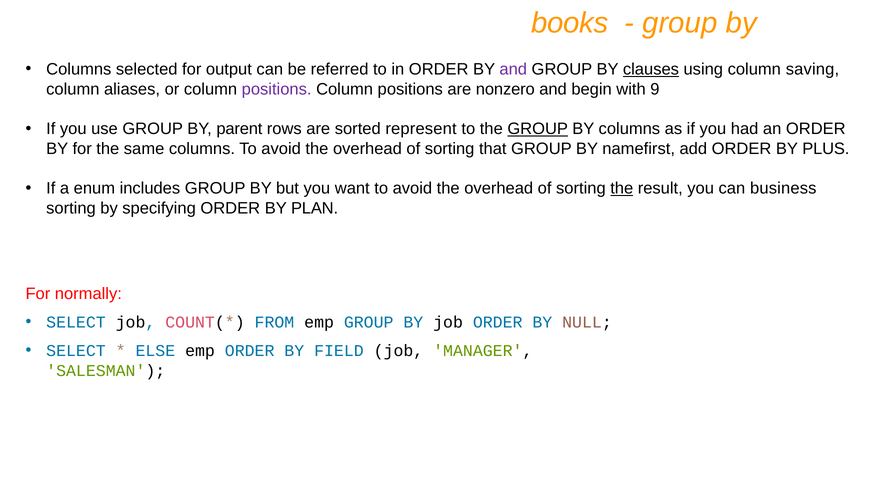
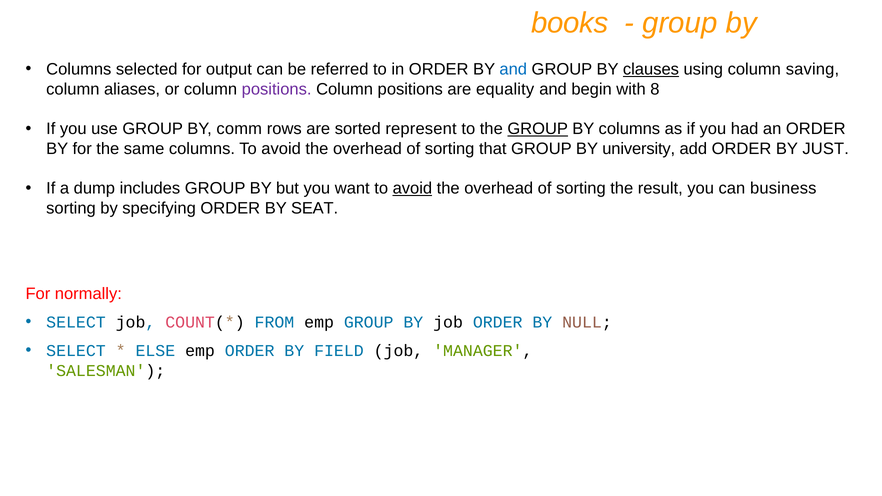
and colour: purple -> blue (513, 69)
nonzero: nonzero -> equality (505, 89)
9: 9 -> 8 (655, 89)
parent: parent -> comm (239, 129)
namefirst: namefirst -> university (639, 149)
PLUS: PLUS -> JUST (826, 149)
enum: enum -> dump (94, 189)
avoid underline: none -> present (412, 189)
the underline: present -> none (622, 189)
PLAN: PLAN -> SEAT (315, 208)
